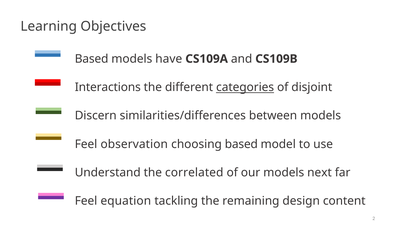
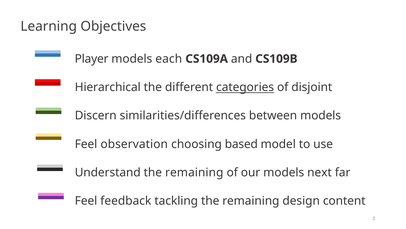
Based: Based -> Player (92, 59)
have: have -> each (169, 59)
Interactions: Interactions -> Hierarchical (108, 87)
Understand the correlated: correlated -> remaining (194, 172)
equation: equation -> feedback (126, 200)
